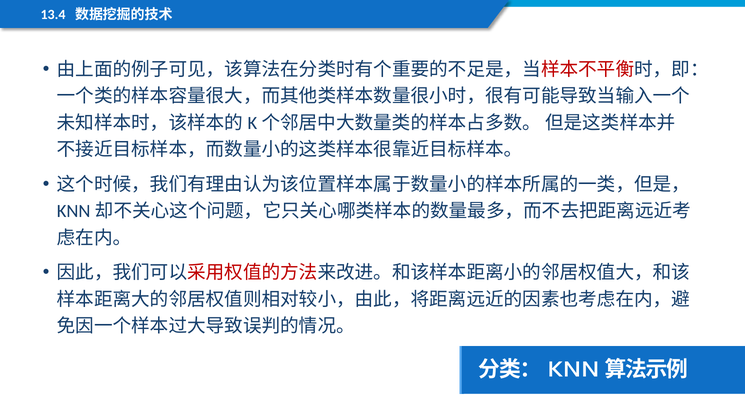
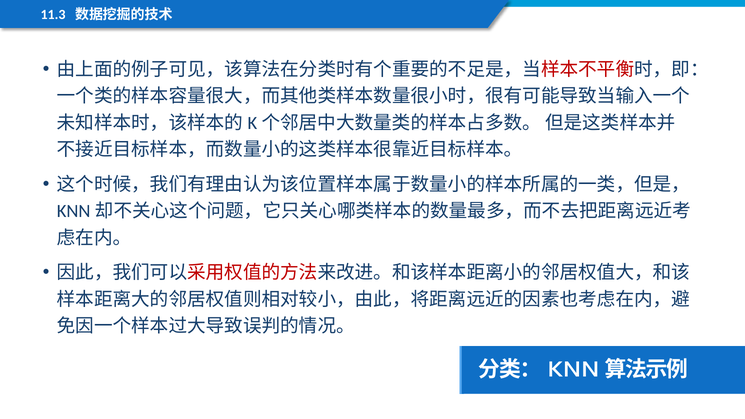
13.4: 13.4 -> 11.3 (53, 14)
